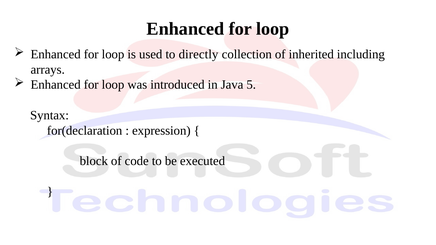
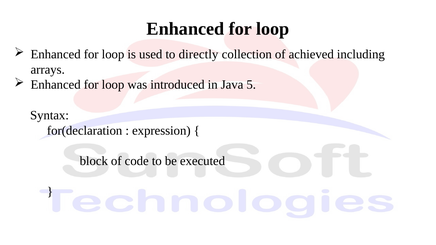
inherited: inherited -> achieved (311, 54)
